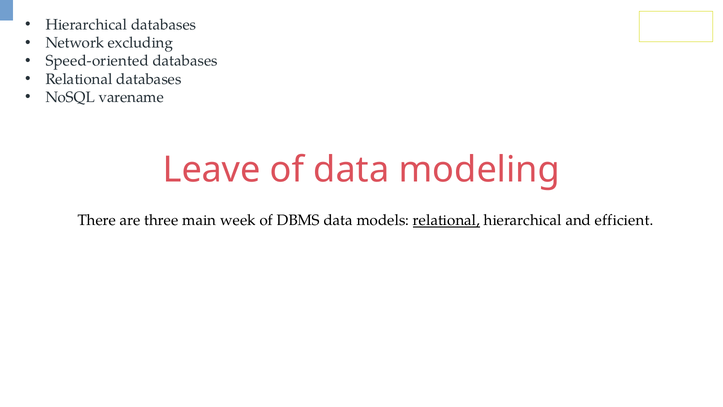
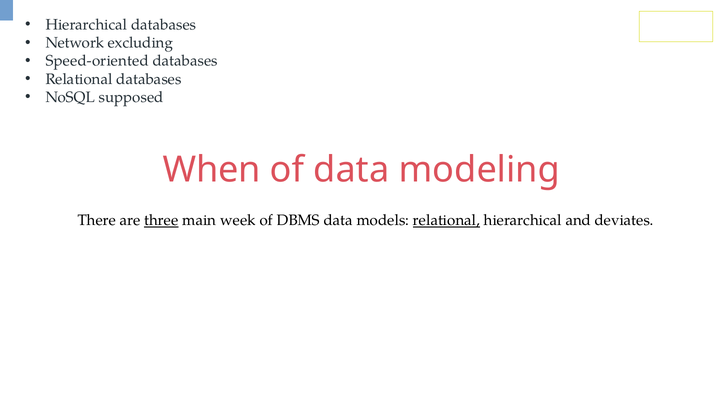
varename: varename -> supposed (131, 97)
Leave: Leave -> When (212, 169)
three underline: none -> present (161, 220)
efficient: efficient -> deviates (624, 220)
